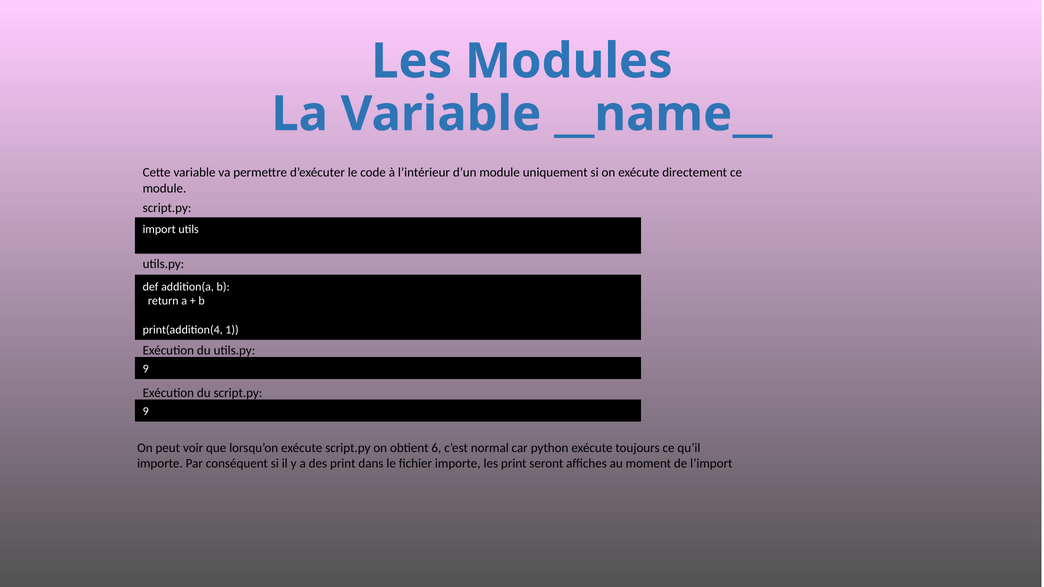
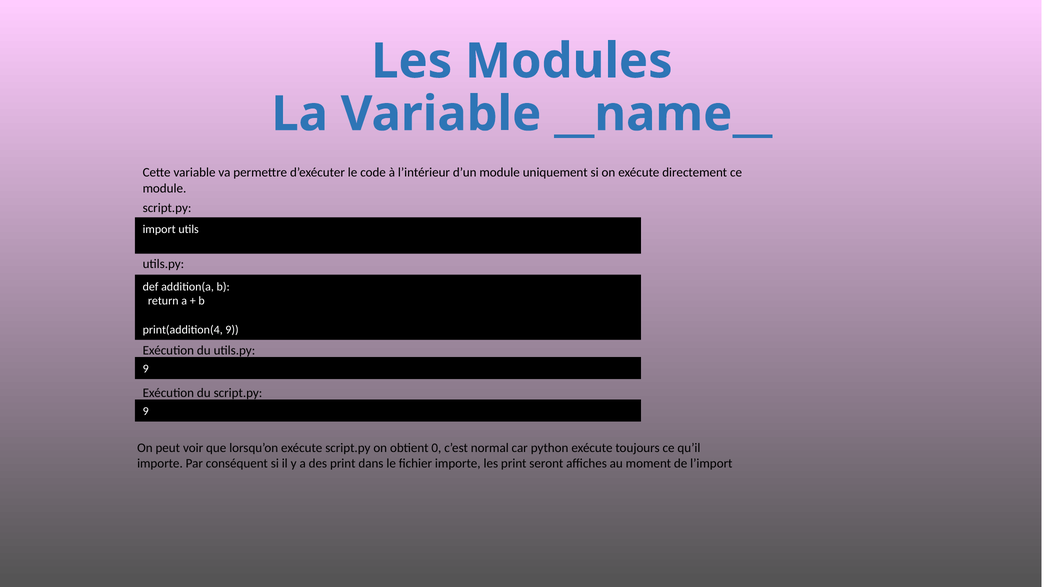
print(addition(4 1: 1 -> 9 (232, 330)
6: 6 -> 0 (436, 448)
